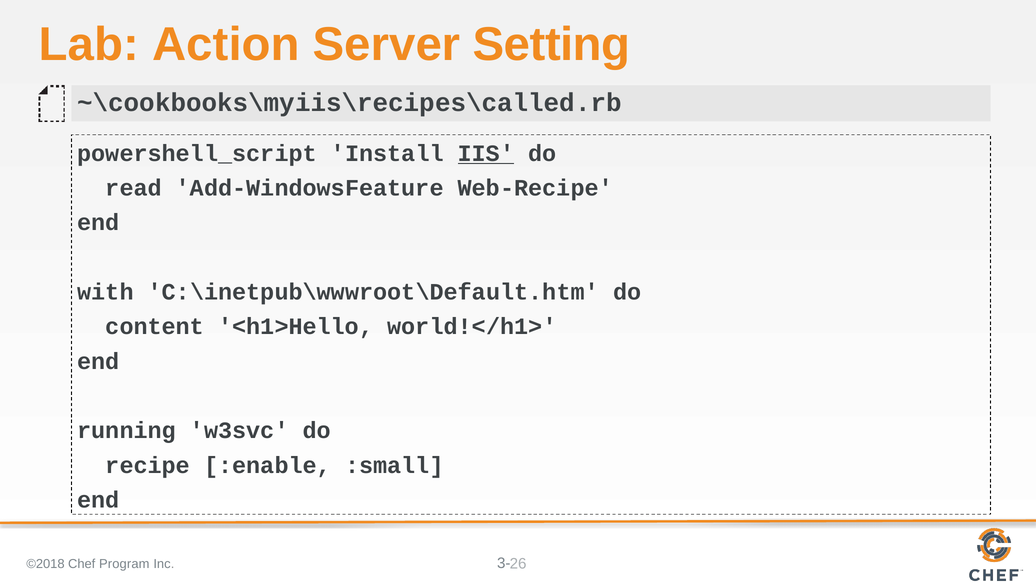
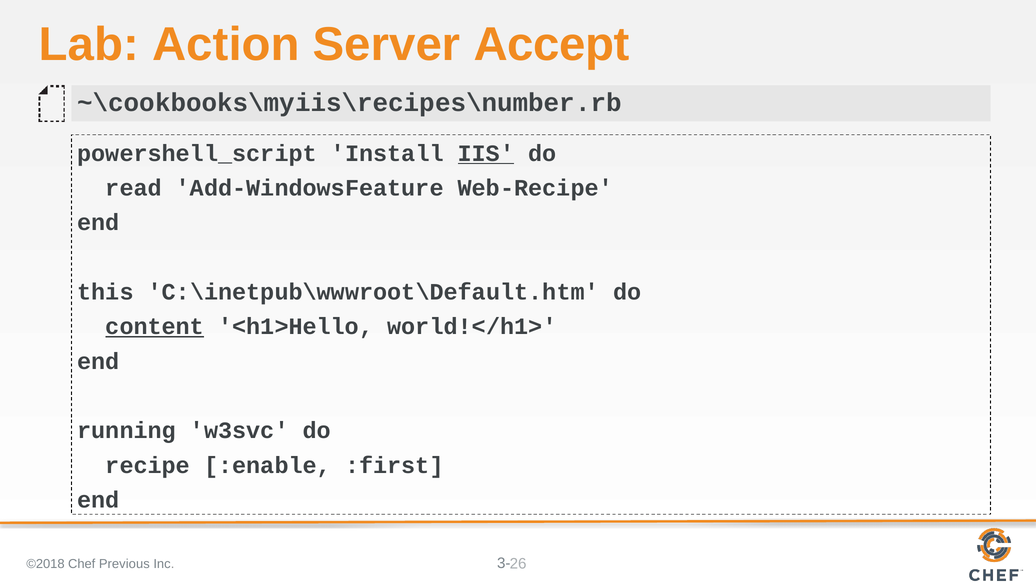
Setting: Setting -> Accept (552, 45)
~\cookbooks\myiis\recipes\called.rb: ~\cookbooks\myiis\recipes\called.rb -> ~\cookbooks\myiis\recipes\number.rb (349, 103)
with: with -> this (105, 292)
content underline: none -> present (155, 327)
:small: :small -> :first (394, 465)
Program: Program -> Previous (124, 564)
